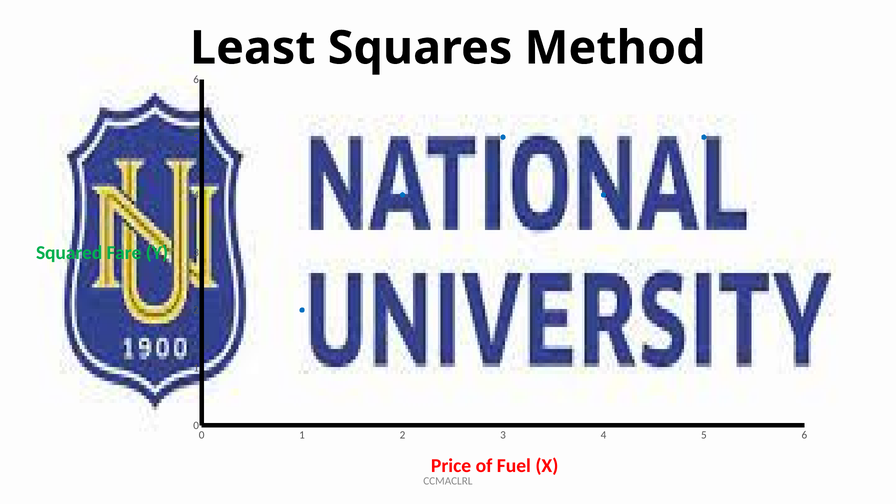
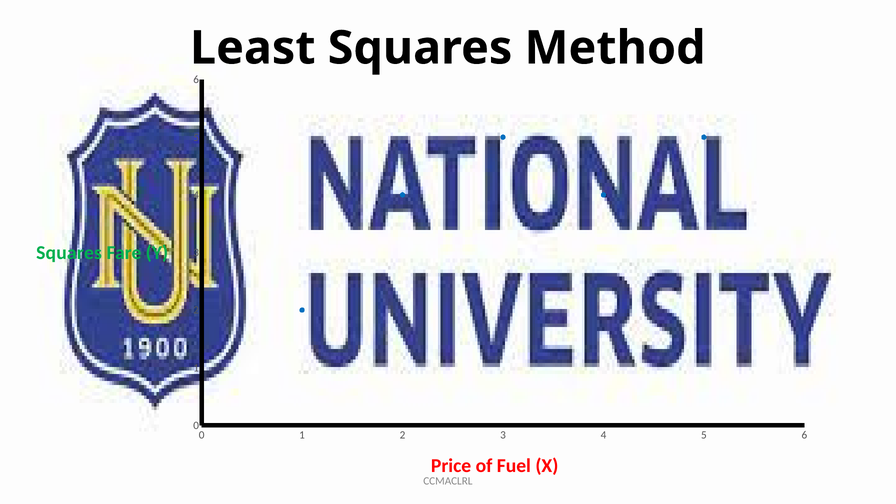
Squared: Squared -> Squares (69, 253)
